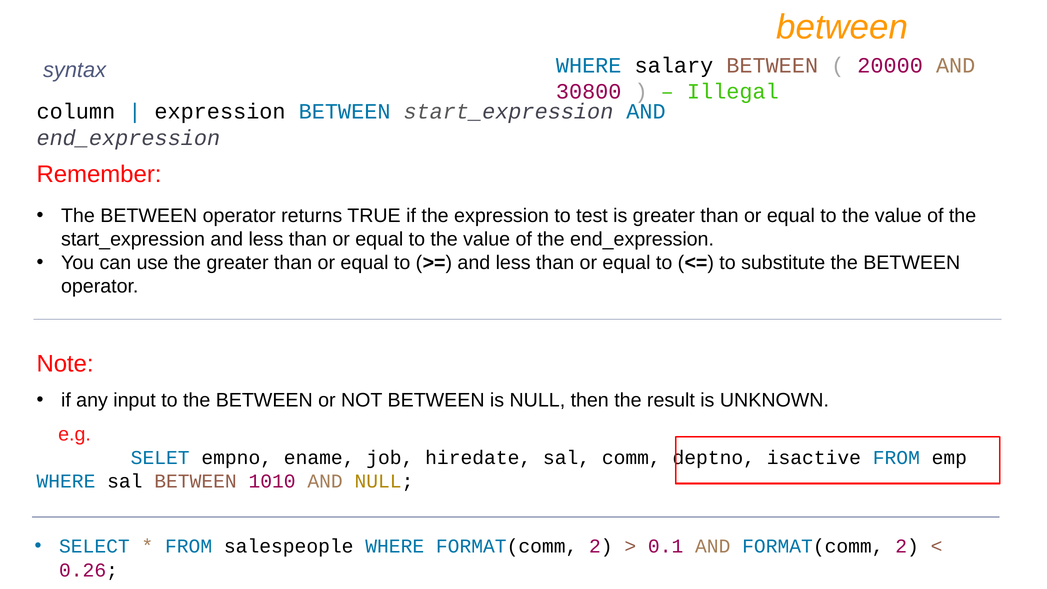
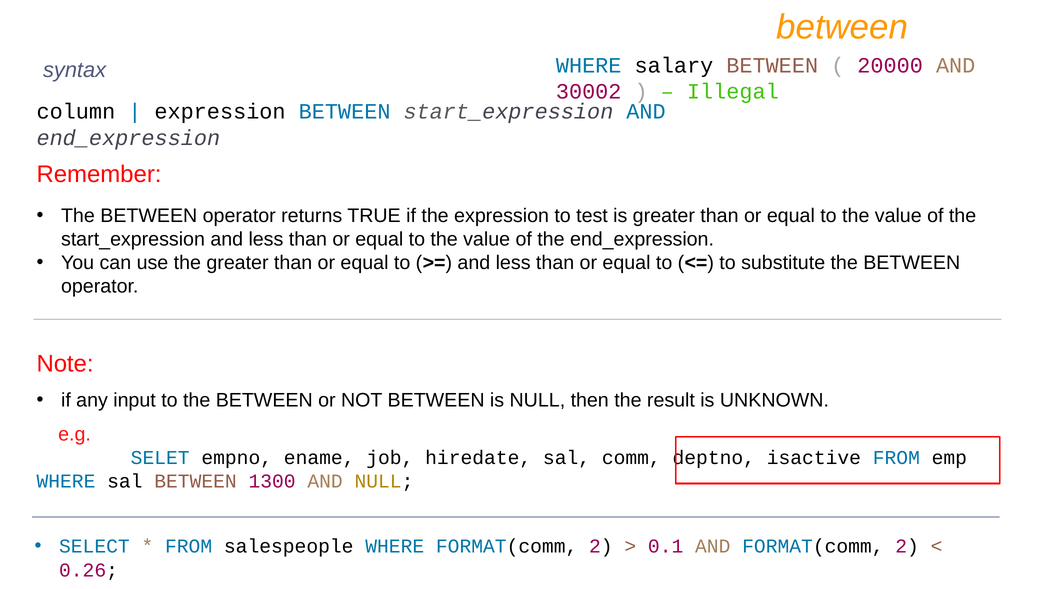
30800: 30800 -> 30002 (589, 92)
1010: 1010 -> 1300 (272, 481)
